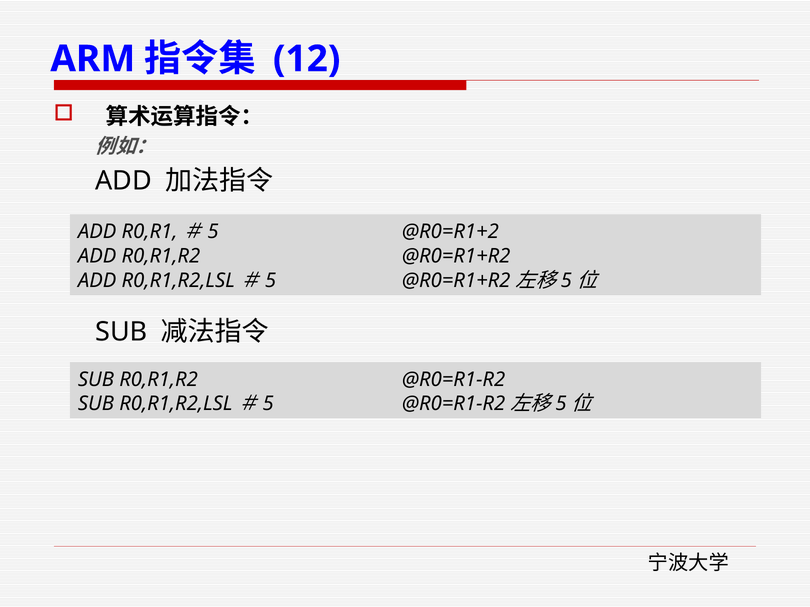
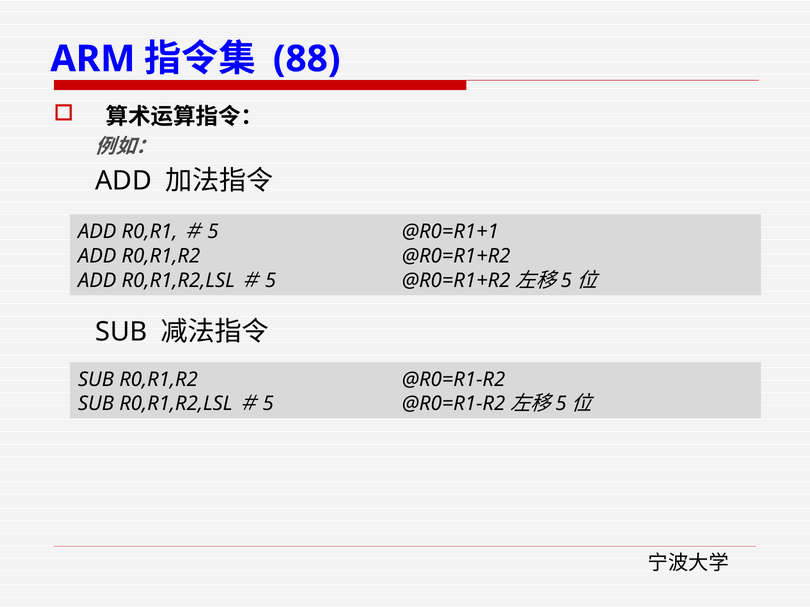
12: 12 -> 88 (307, 59)
@R0=R1+2: @R0=R1+2 -> @R0=R1+1 (450, 232)
